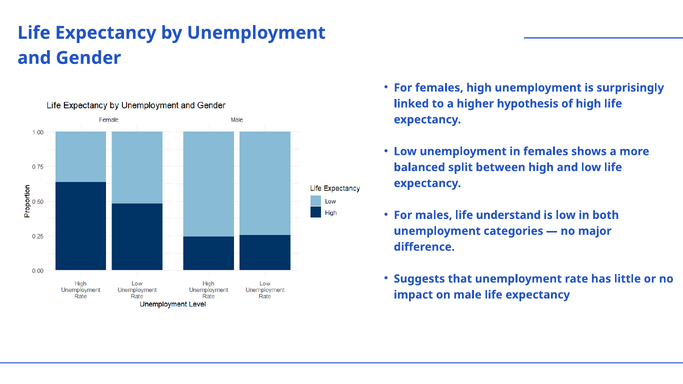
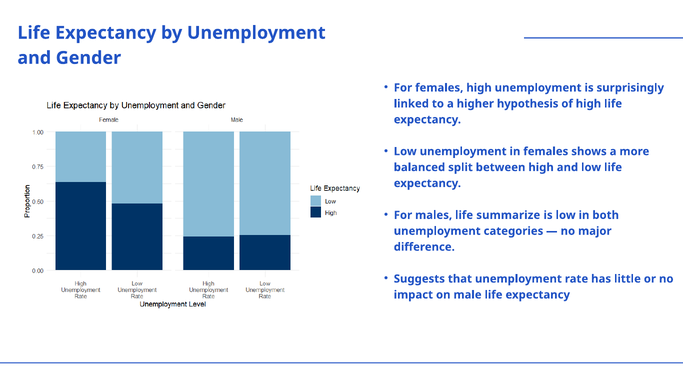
understand: understand -> summarize (508, 215)
